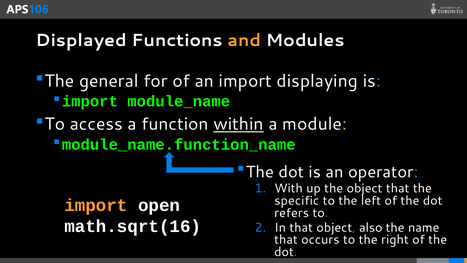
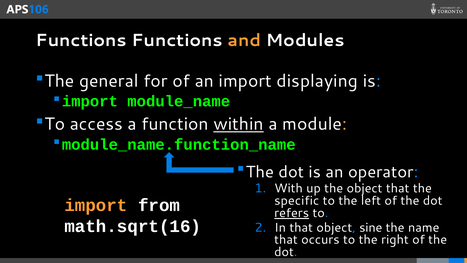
Displayed: Displayed -> Functions (81, 40)
open: open -> from (159, 205)
refers underline: none -> present (292, 213)
also: also -> sine (371, 227)
